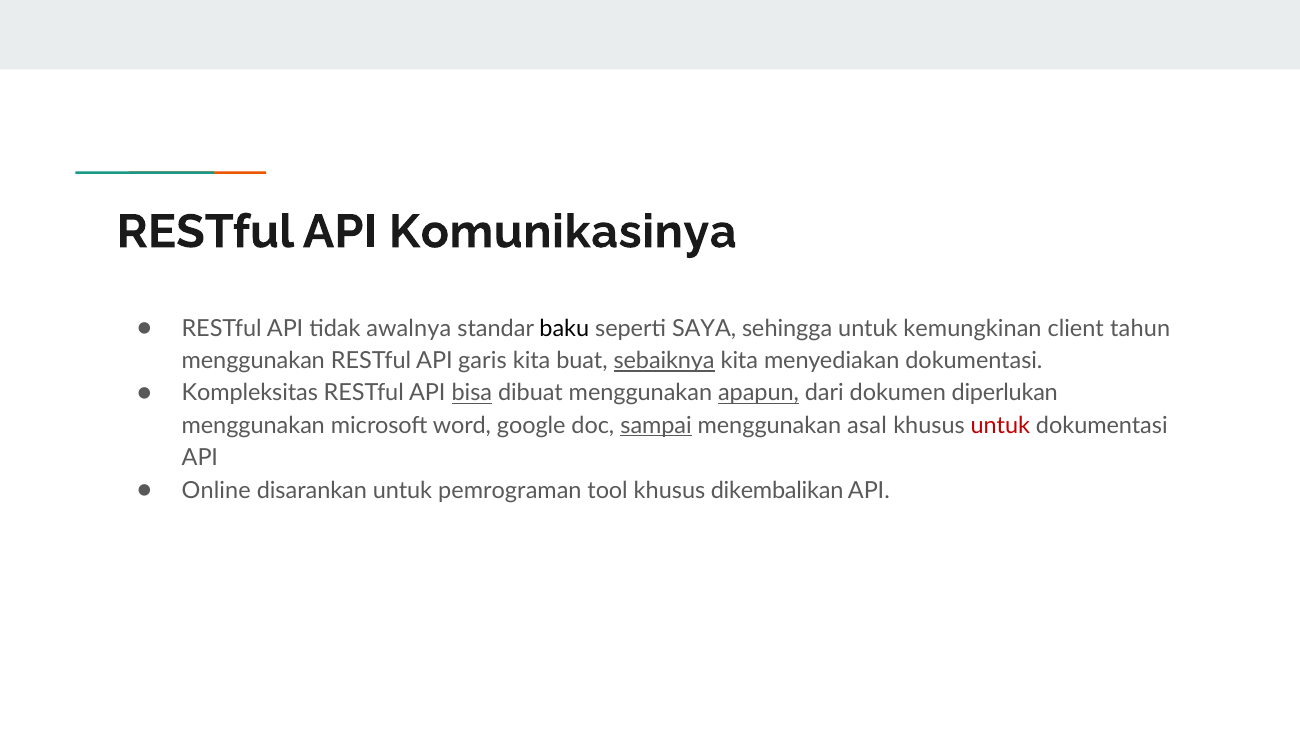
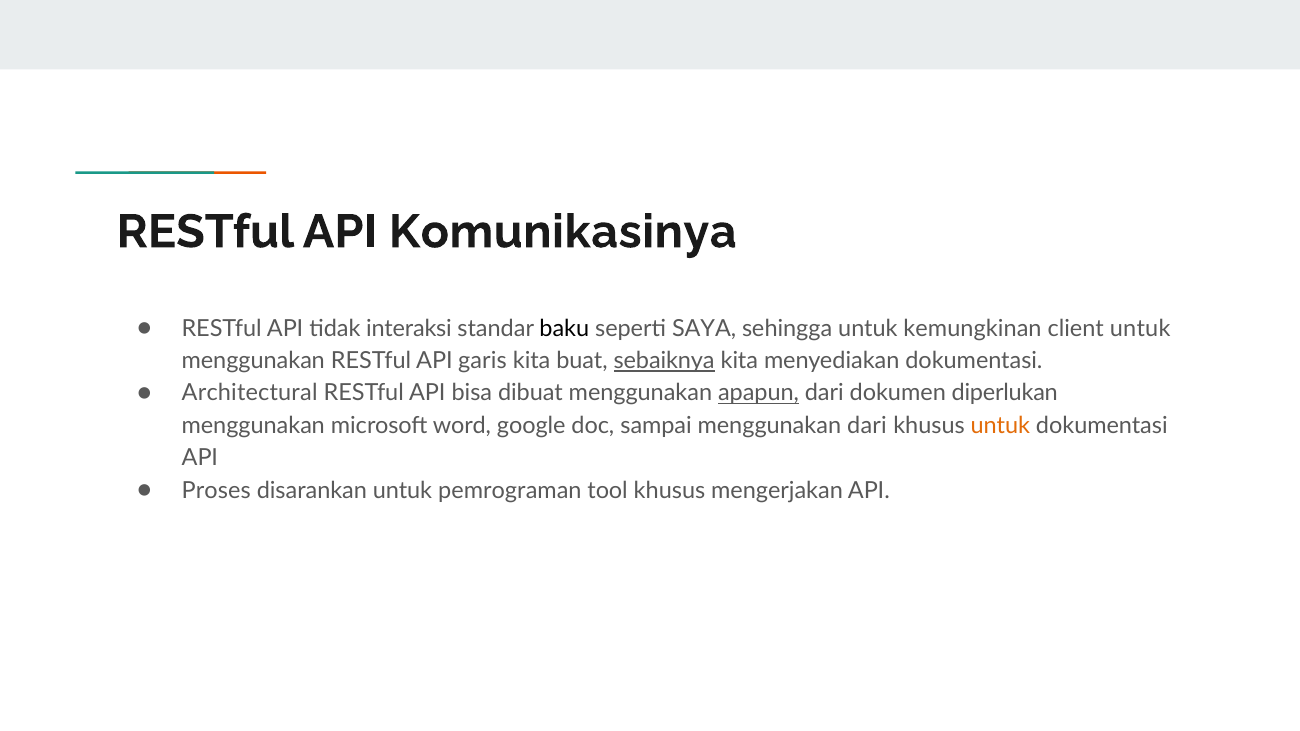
awalnya: awalnya -> interaksi (409, 329)
client tahun: tahun -> untuk (1140, 329)
Kompleksitas: Kompleksitas -> Architectural (250, 393)
bisa underline: present -> none (472, 393)
sampai underline: present -> none (656, 426)
menggunakan asal: asal -> dari (867, 426)
untuk colour: red -> orange (1000, 426)
Online: Online -> Proses (216, 490)
dikembalikan: dikembalikan -> mengerjakan (777, 490)
